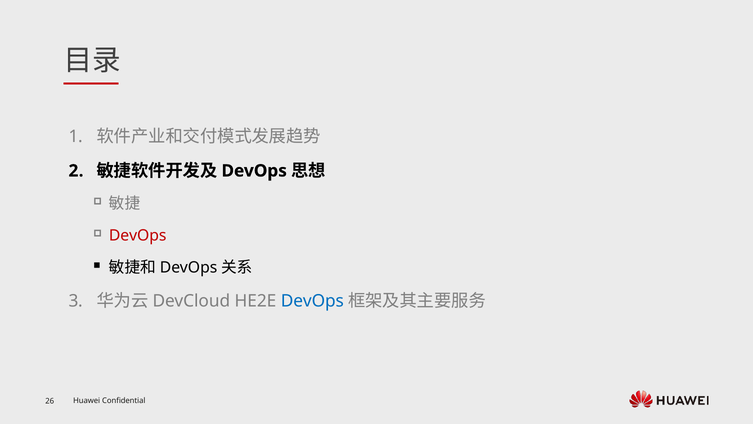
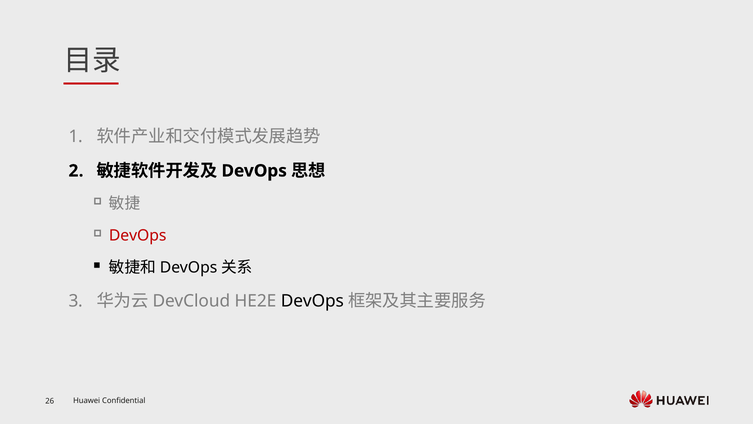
DevOps colour: blue -> black (312, 301)
